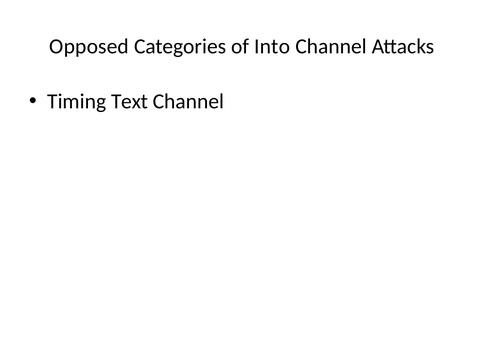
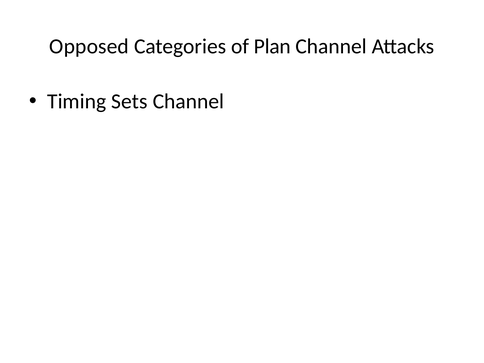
Into: Into -> Plan (272, 46)
Text: Text -> Sets (129, 102)
